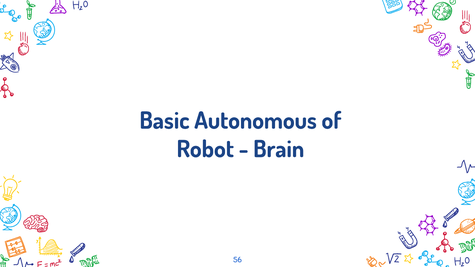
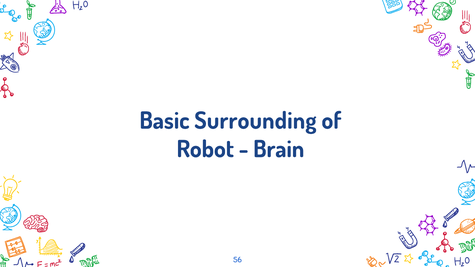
Autonomous: Autonomous -> Surrounding (255, 121)
